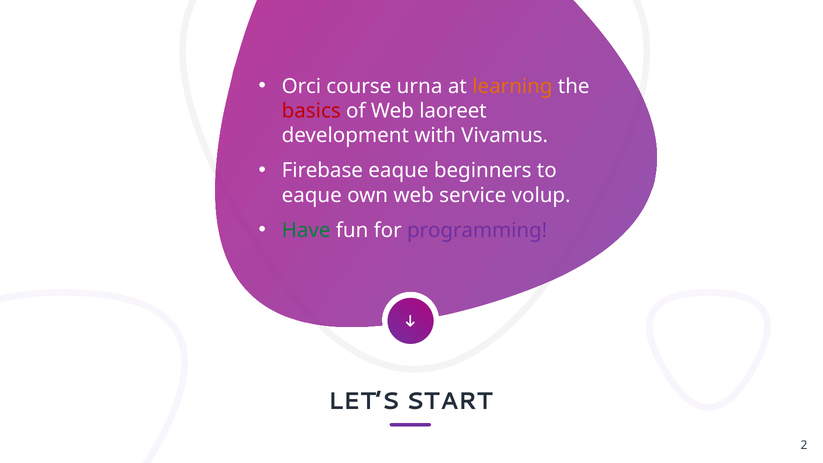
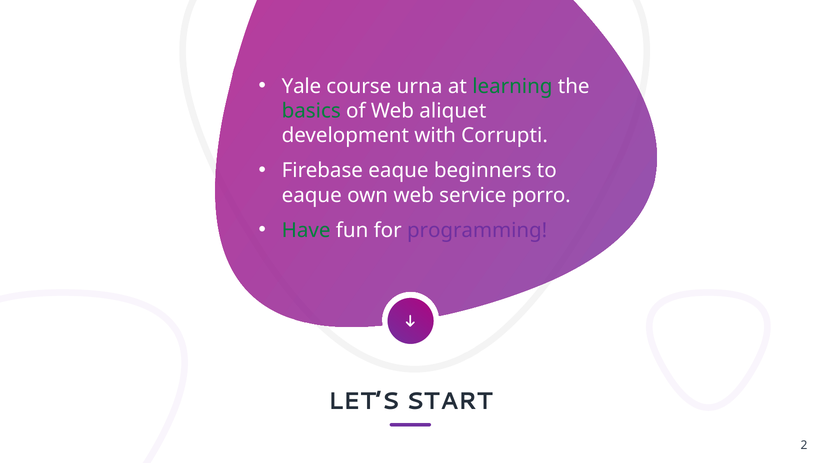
Orci: Orci -> Yale (301, 86)
learning colour: orange -> green (512, 86)
basics colour: red -> green (311, 111)
laoreet: laoreet -> aliquet (453, 111)
Vivamus: Vivamus -> Corrupti (505, 136)
volup: volup -> porro (541, 195)
